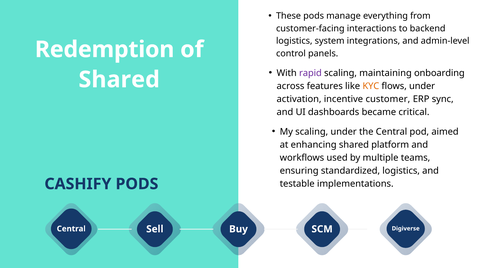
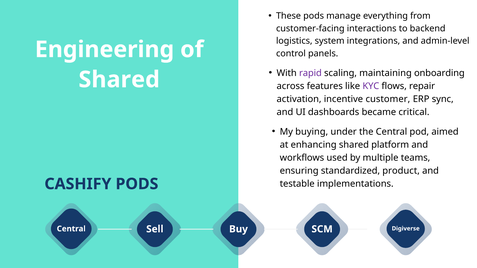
Redemption: Redemption -> Engineering (105, 50)
KYC colour: orange -> purple (371, 86)
flows under: under -> repair (422, 86)
My scaling: scaling -> buying (312, 132)
standardized logistics: logistics -> product (401, 171)
